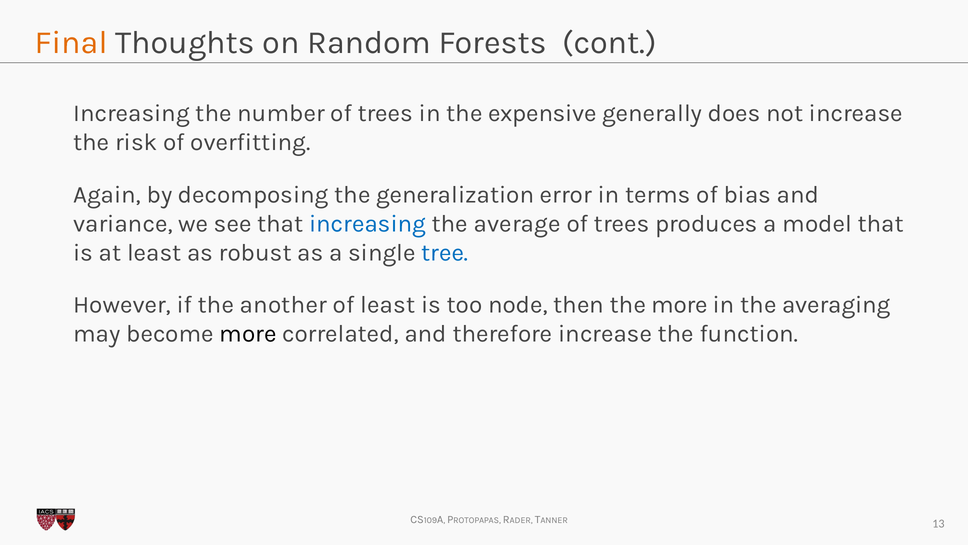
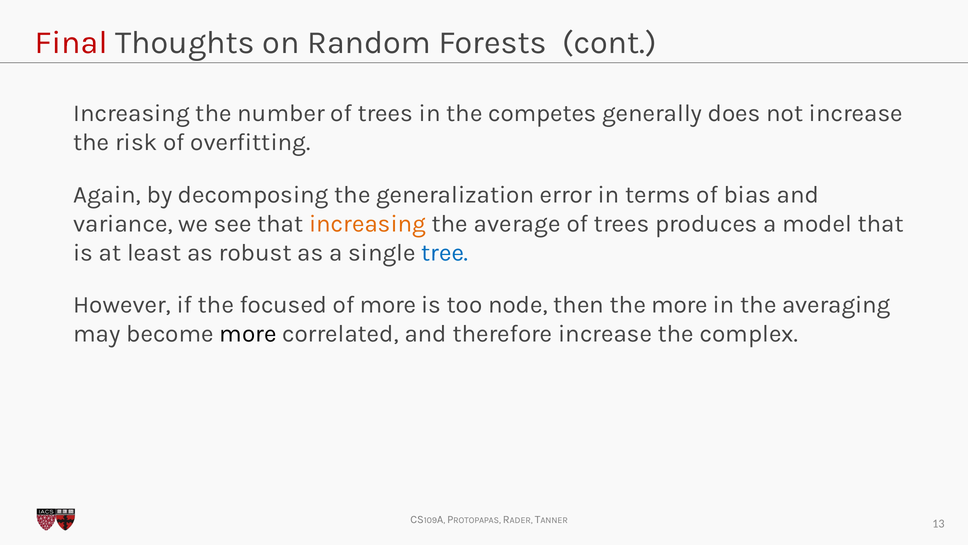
Final colour: orange -> red (71, 42)
expensive: expensive -> competes (542, 113)
increasing colour: blue -> orange (368, 223)
another: another -> focused (283, 304)
of least: least -> more (388, 304)
function: function -> complex (749, 334)
